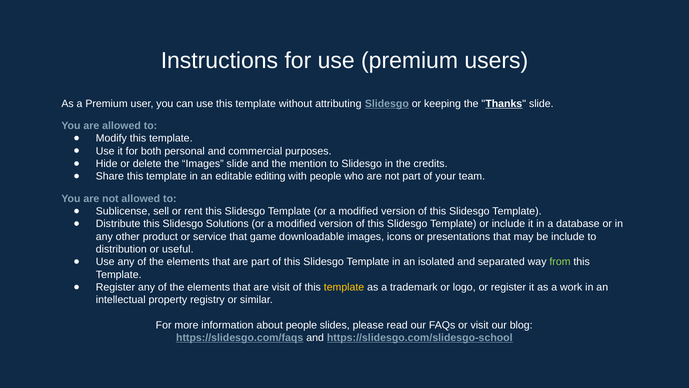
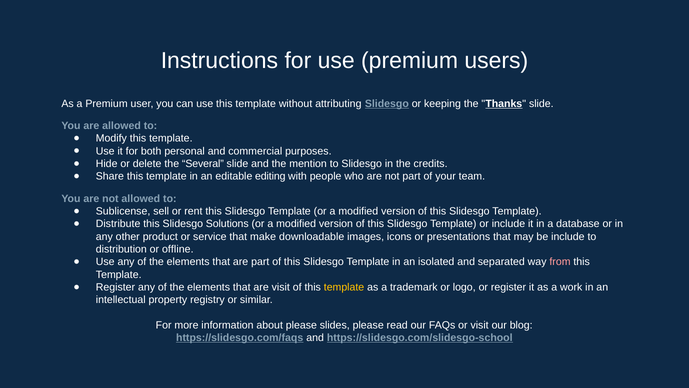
the Images: Images -> Several (203, 164)
game: game -> make (263, 236)
useful: useful -> offline (178, 249)
from colour: light green -> pink (560, 262)
about people: people -> please (301, 325)
